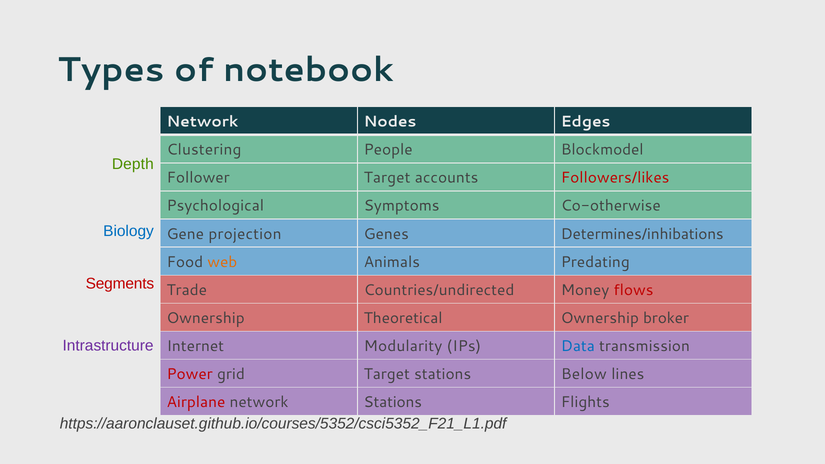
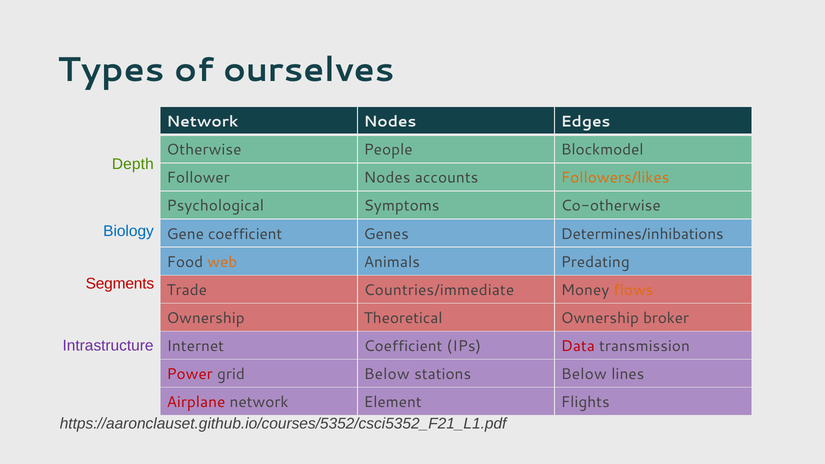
notebook: notebook -> ourselves (309, 70)
Clustering: Clustering -> Otherwise (204, 150)
Follower Target: Target -> Nodes (387, 178)
Followers/likes colour: red -> orange (615, 178)
Gene projection: projection -> coefficient (245, 234)
Countries/undirected: Countries/undirected -> Countries/immediate (439, 290)
flows colour: red -> orange (633, 290)
Internet Modularity: Modularity -> Coefficient (403, 346)
Data colour: blue -> red (578, 346)
grid Target: Target -> Below (387, 374)
network Stations: Stations -> Element (393, 402)
